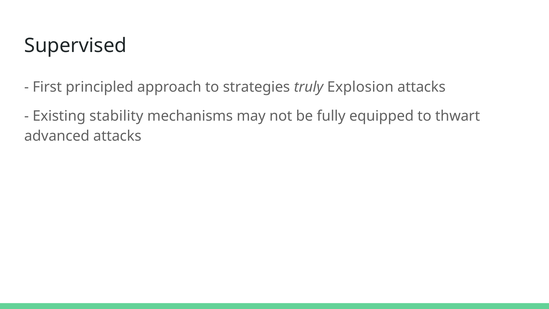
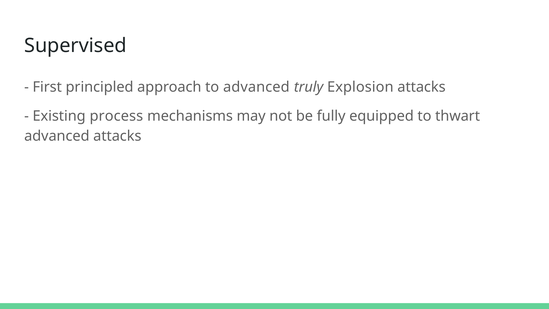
to strategies: strategies -> advanced (256, 87)
stability: stability -> process (116, 116)
